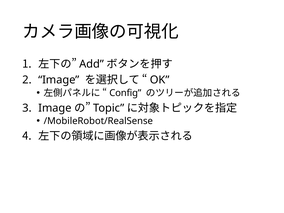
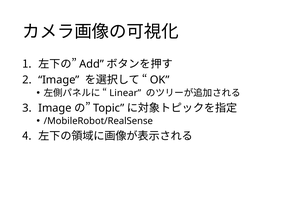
Config: Config -> Linear (125, 93)
